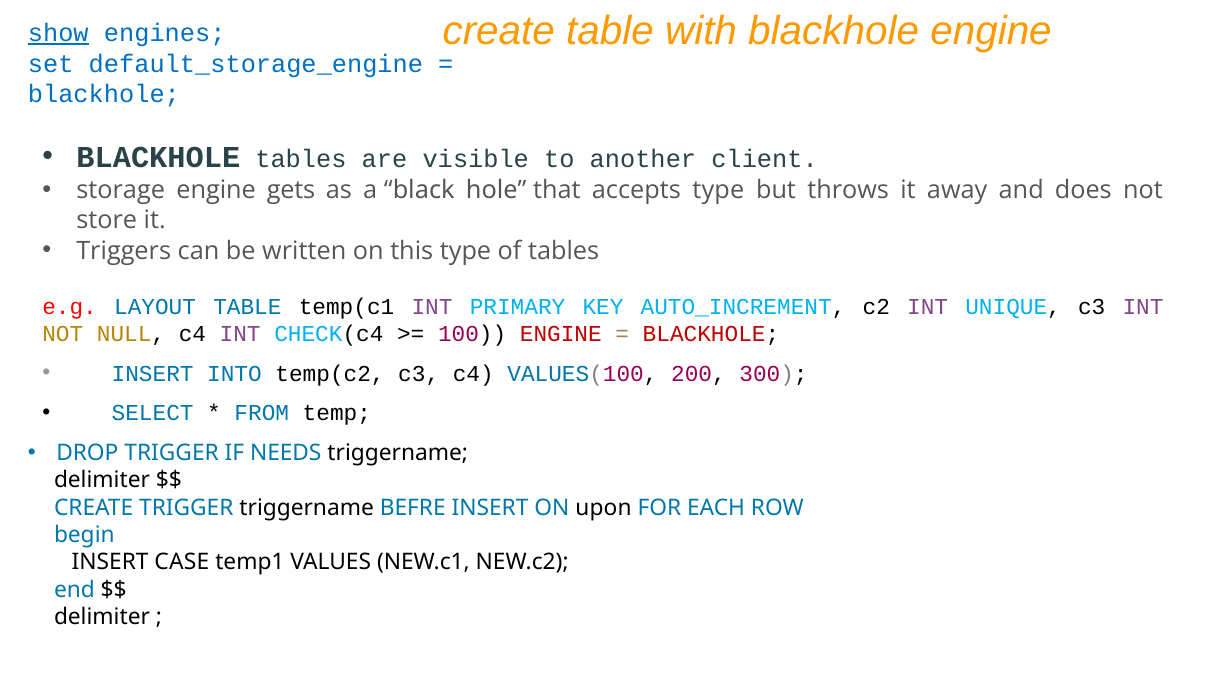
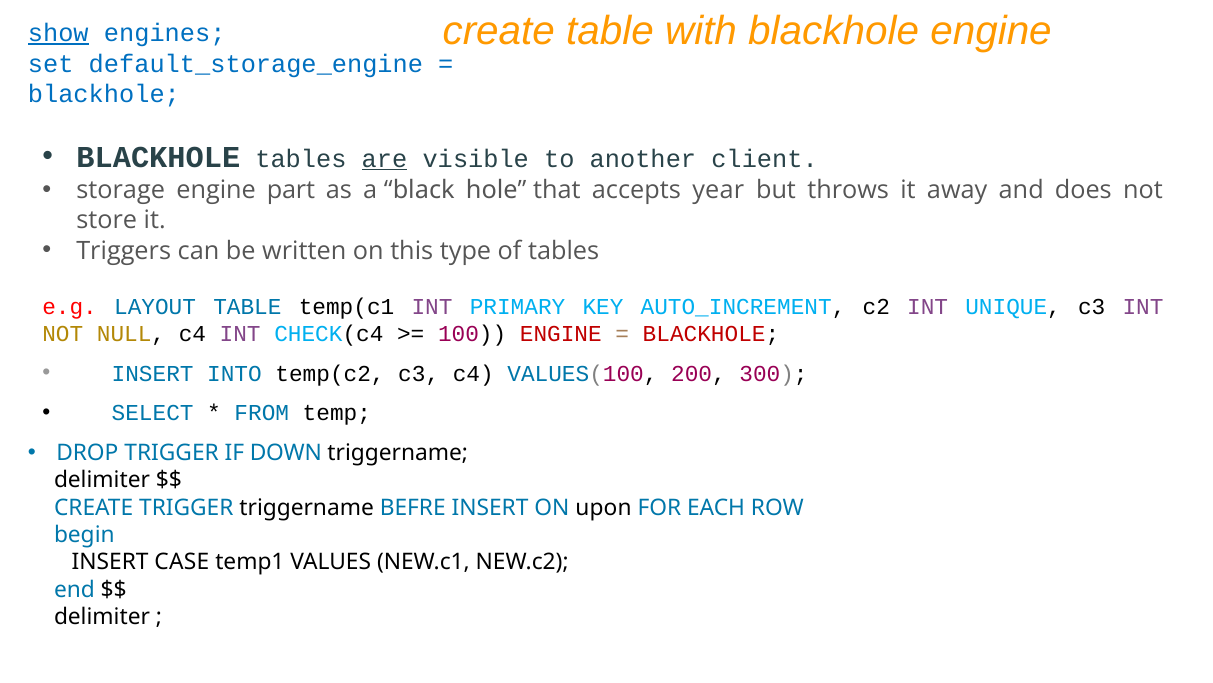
are underline: none -> present (385, 159)
gets: gets -> part (291, 190)
accepts type: type -> year (718, 190)
NEEDS: NEEDS -> DOWN (286, 452)
